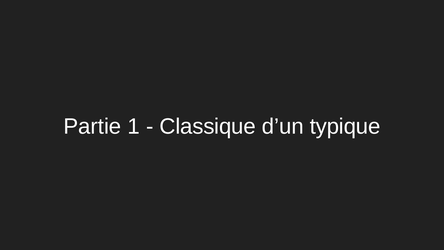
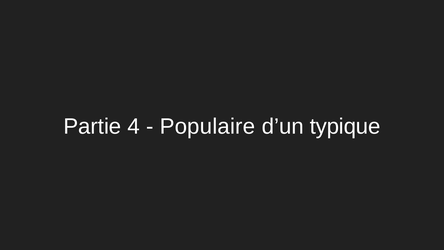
1: 1 -> 4 (134, 126)
Classique: Classique -> Populaire (208, 126)
